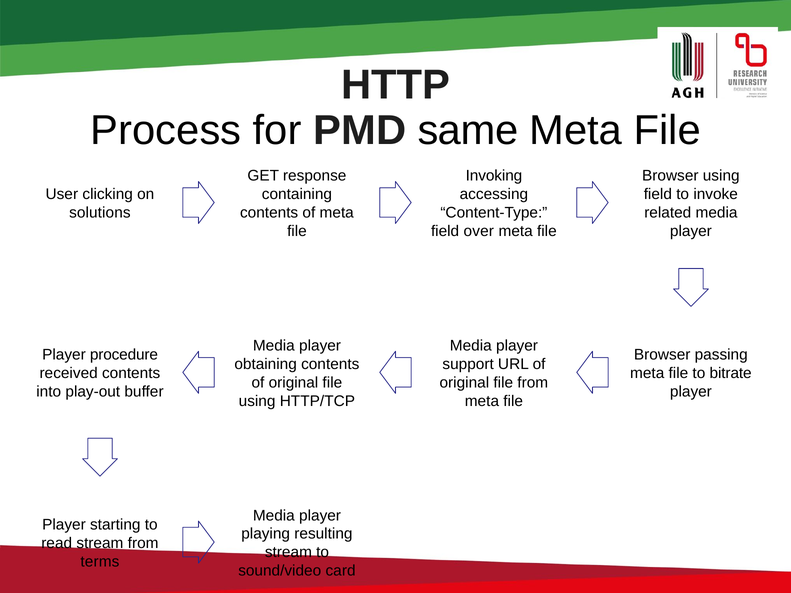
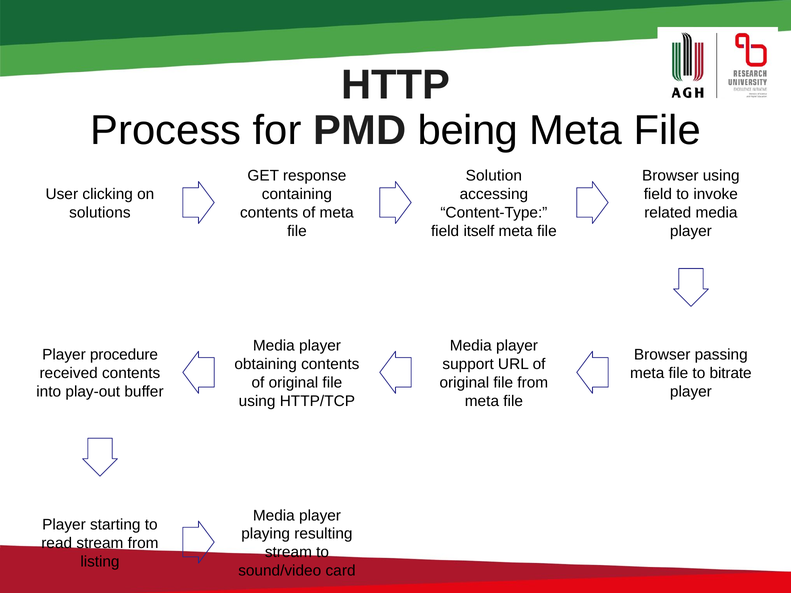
same: same -> being (468, 130)
Invoking: Invoking -> Solution (494, 176)
over: over -> itself (479, 231)
terms: terms -> listing (100, 562)
